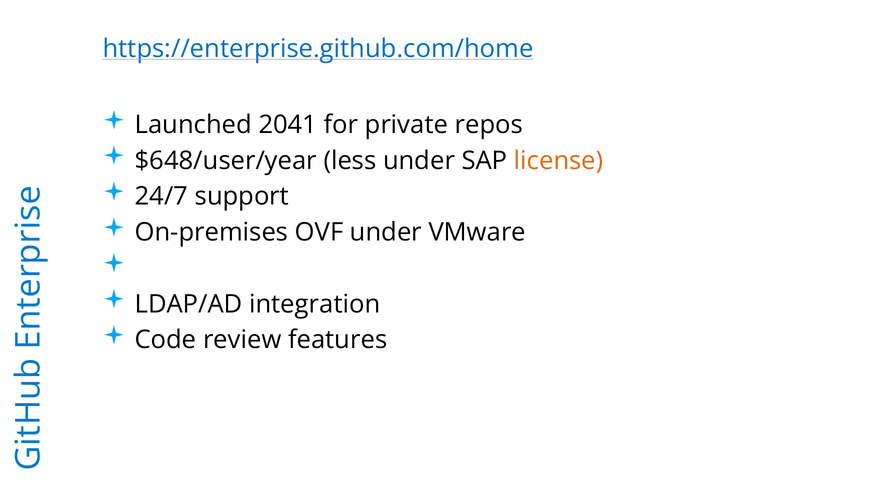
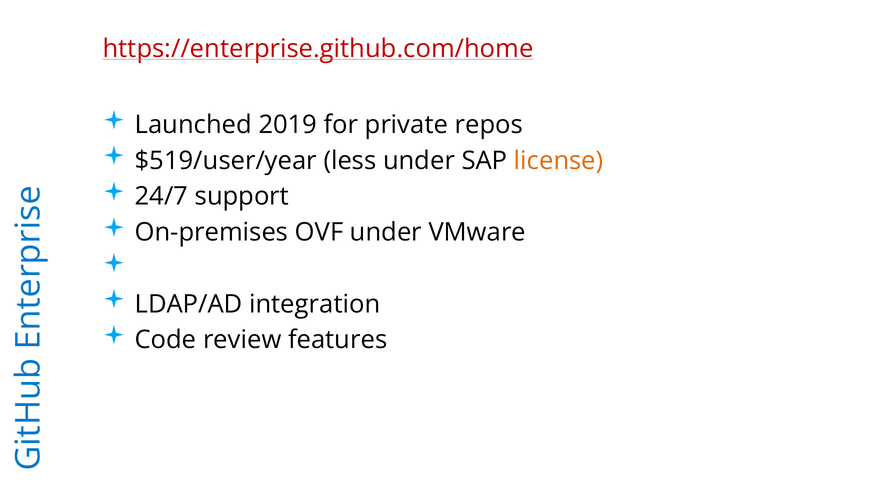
https://enterprise.github.com/home colour: blue -> red (318, 49)
2041: 2041 -> 2019 (288, 125)
$648/user/year: $648/user/year -> $519/user/year (226, 161)
